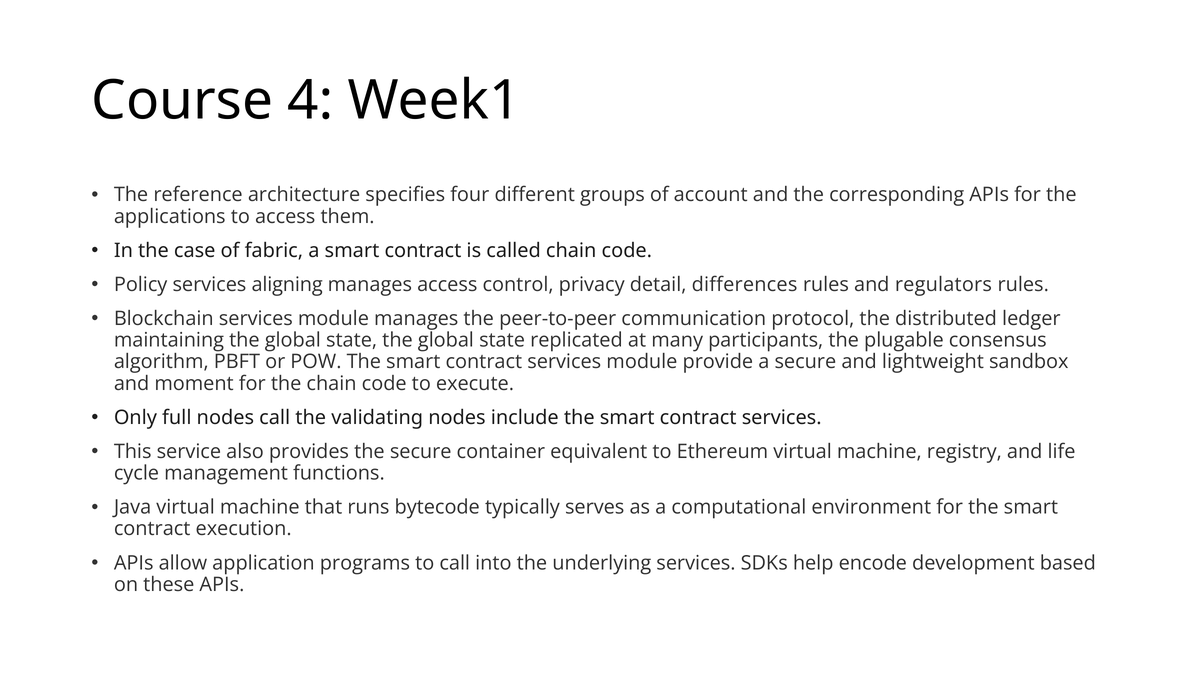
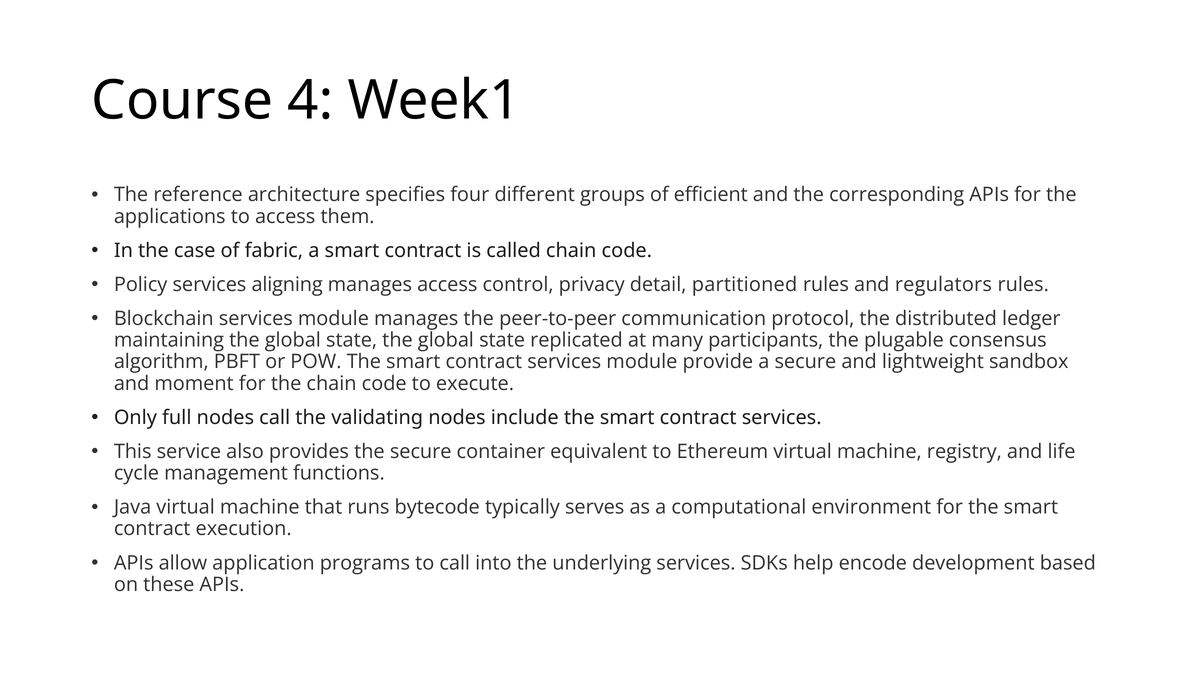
account: account -> efficient (711, 195)
differences: differences -> partitioned (745, 284)
